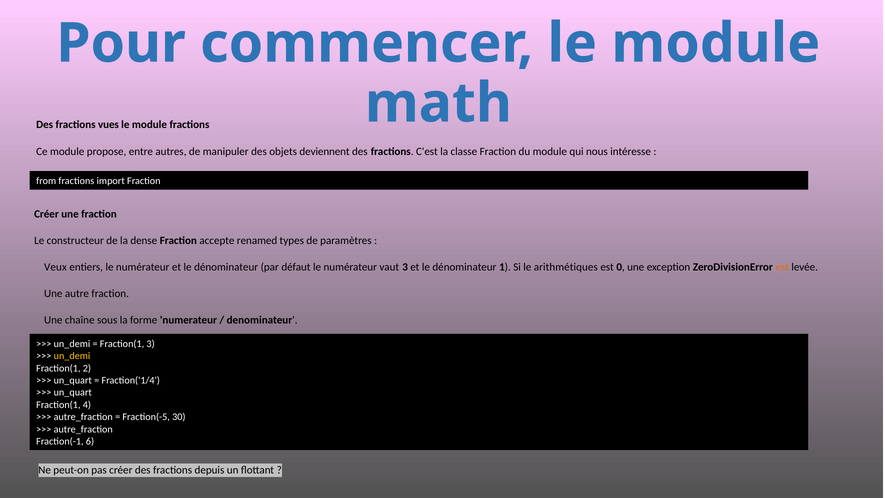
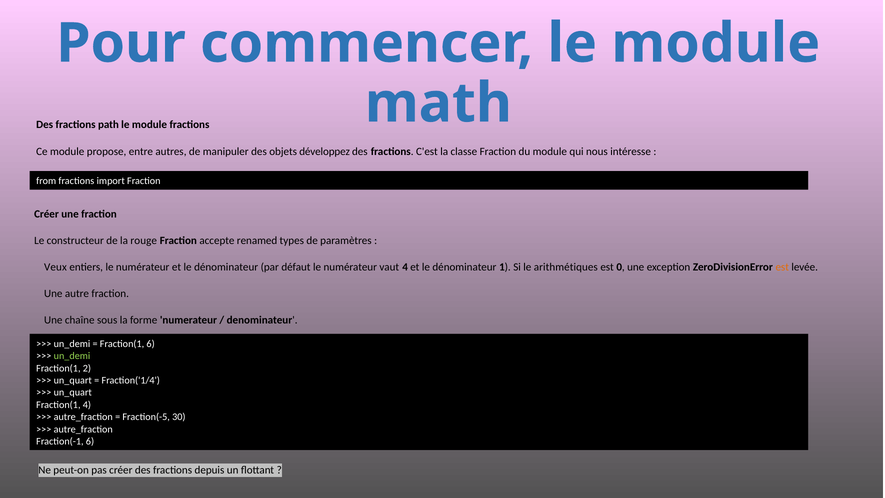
vues: vues -> path (108, 125)
deviennent: deviennent -> développez (325, 151)
dense: dense -> rouge (144, 240)
vaut 3: 3 -> 4 (405, 267)
Fraction(1 3: 3 -> 6 (151, 344)
un_demi colour: yellow -> light green (72, 356)
